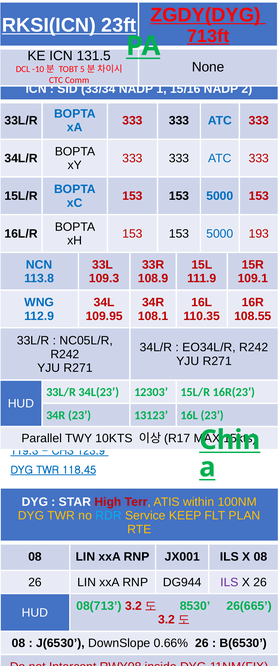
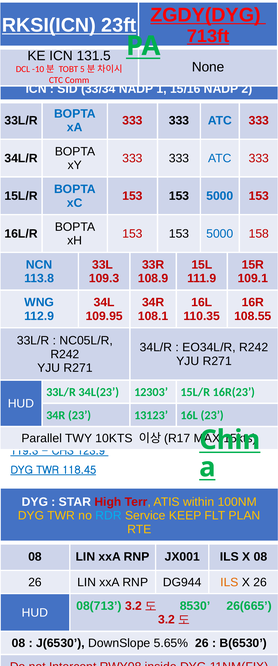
193: 193 -> 158 (259, 233)
ILS colour: purple -> orange (229, 581)
0.66%: 0.66% -> 5.65% (171, 642)
